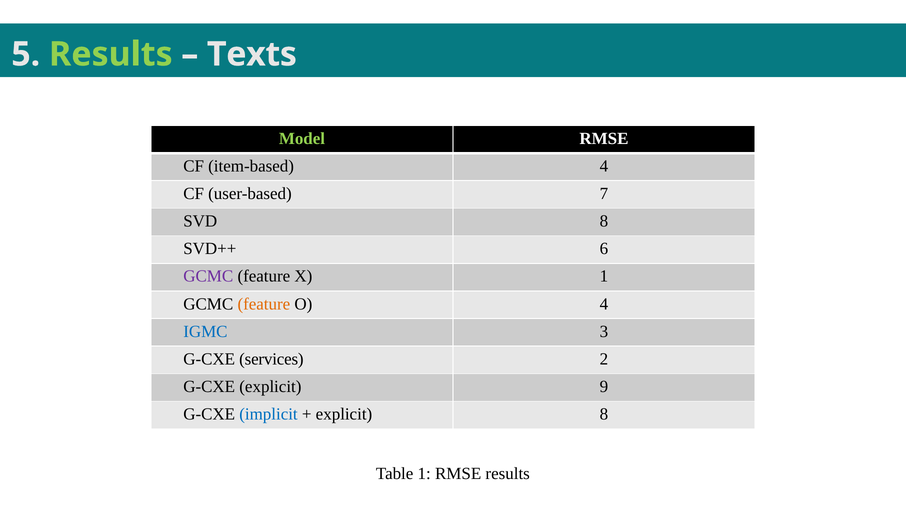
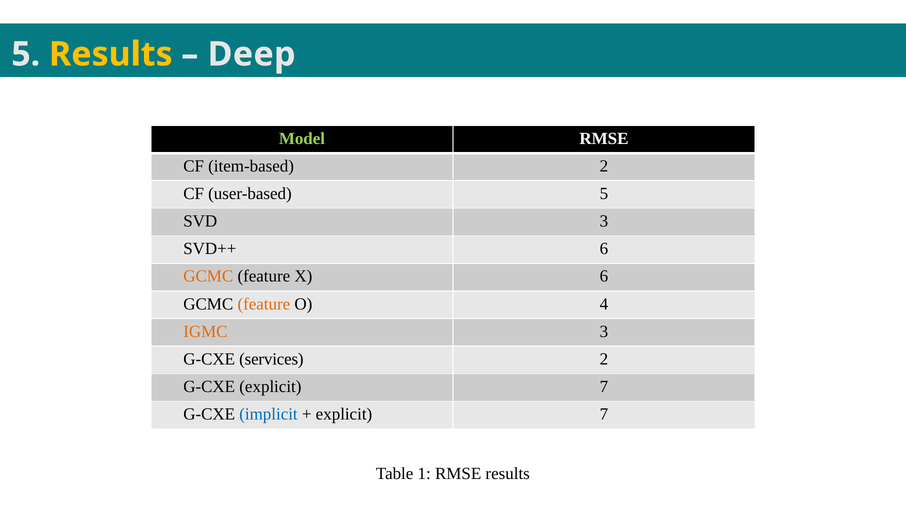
Results colour: light green -> yellow (111, 54)
Texts: Texts -> Deep (252, 54)
item-based 4: 4 -> 2 (604, 166)
user-based 7: 7 -> 5 (604, 193)
SVD 8: 8 -> 3 (604, 221)
GCMC colour: purple -> orange (208, 276)
X 1: 1 -> 6 (604, 276)
IGMC colour: blue -> orange (205, 331)
G-CXE explicit 9: 9 -> 7 (604, 386)
8: 8 -> 7 (604, 414)
